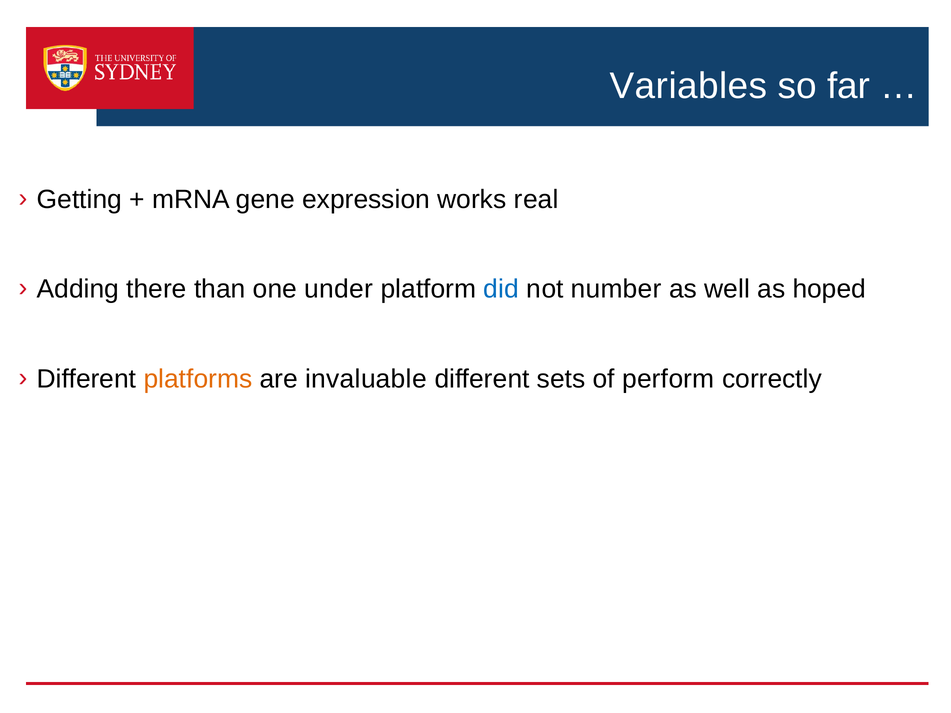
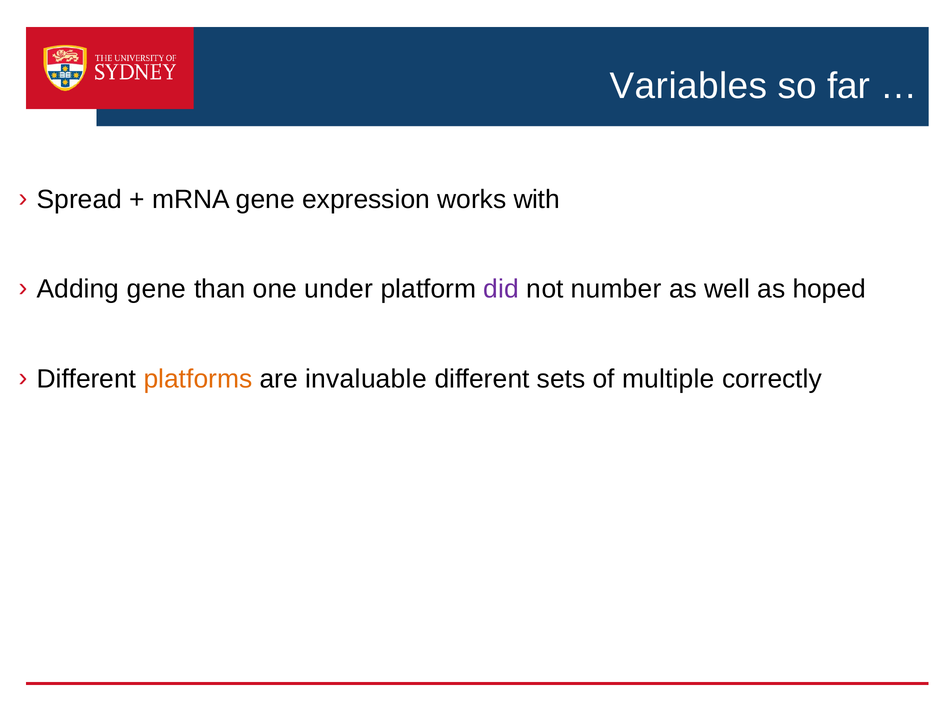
Getting: Getting -> Spread (79, 199)
real: real -> with (537, 199)
Adding there: there -> gene (156, 289)
did colour: blue -> purple (501, 289)
perform: perform -> multiple (668, 379)
